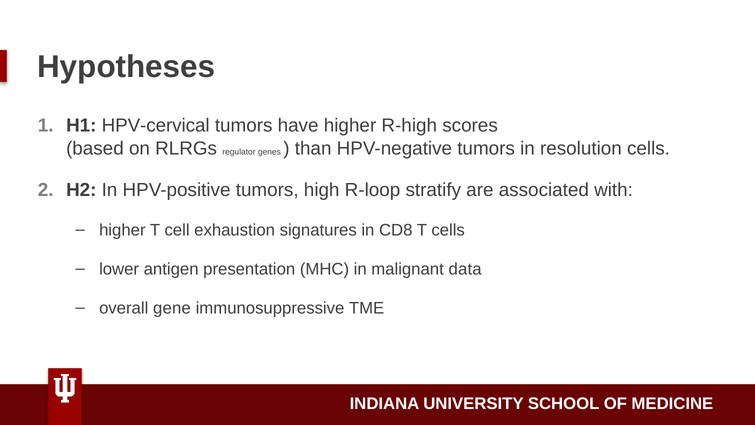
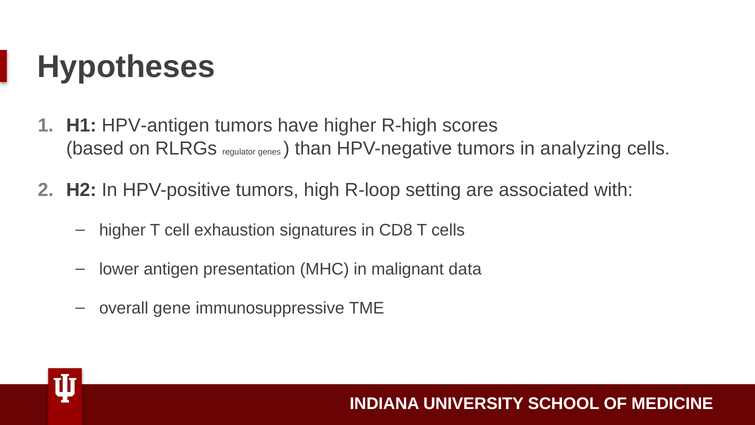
HPV-cervical: HPV-cervical -> HPV-antigen (156, 126)
resolution: resolution -> analyzing (581, 148)
stratify: stratify -> setting (433, 190)
